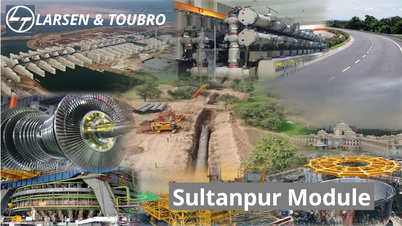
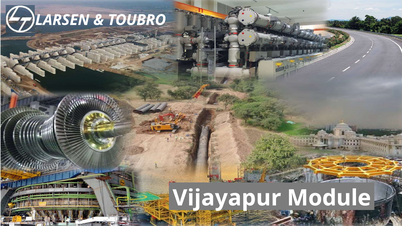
Sultanpur: Sultanpur -> Vijayapur (227, 198)
